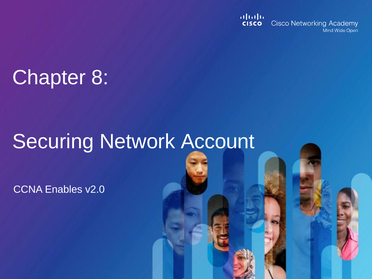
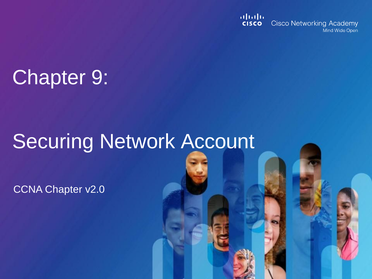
8: 8 -> 9 (100, 78)
CCNA Enables: Enables -> Chapter (64, 189)
